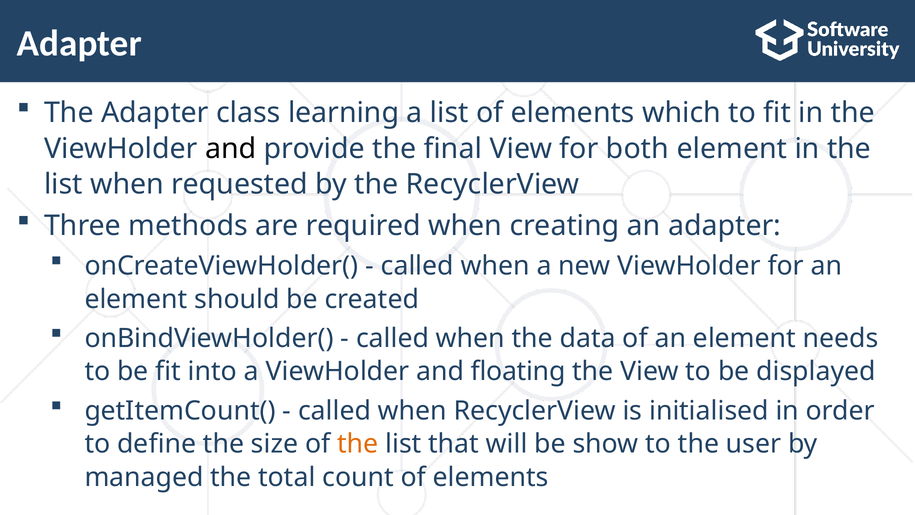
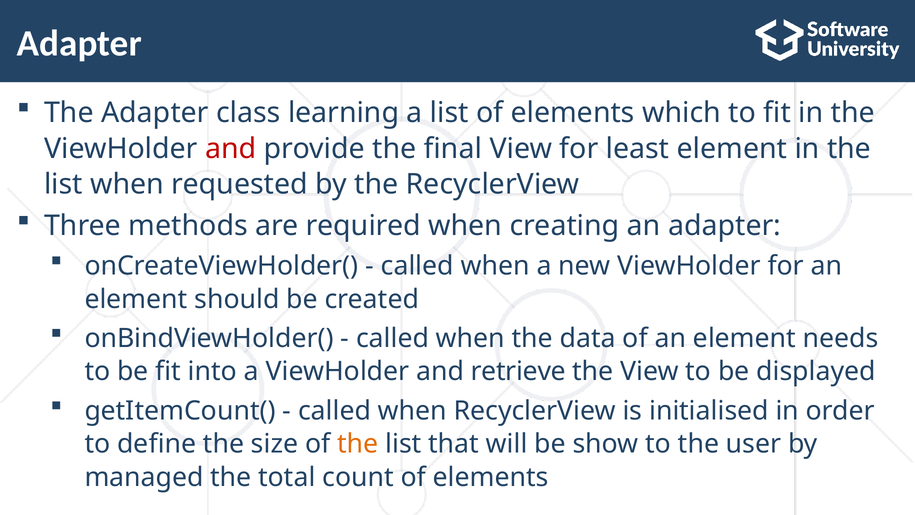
and colour: black -> red (231, 149)
both: both -> least (638, 149)
floating: floating -> retrieve (518, 371)
